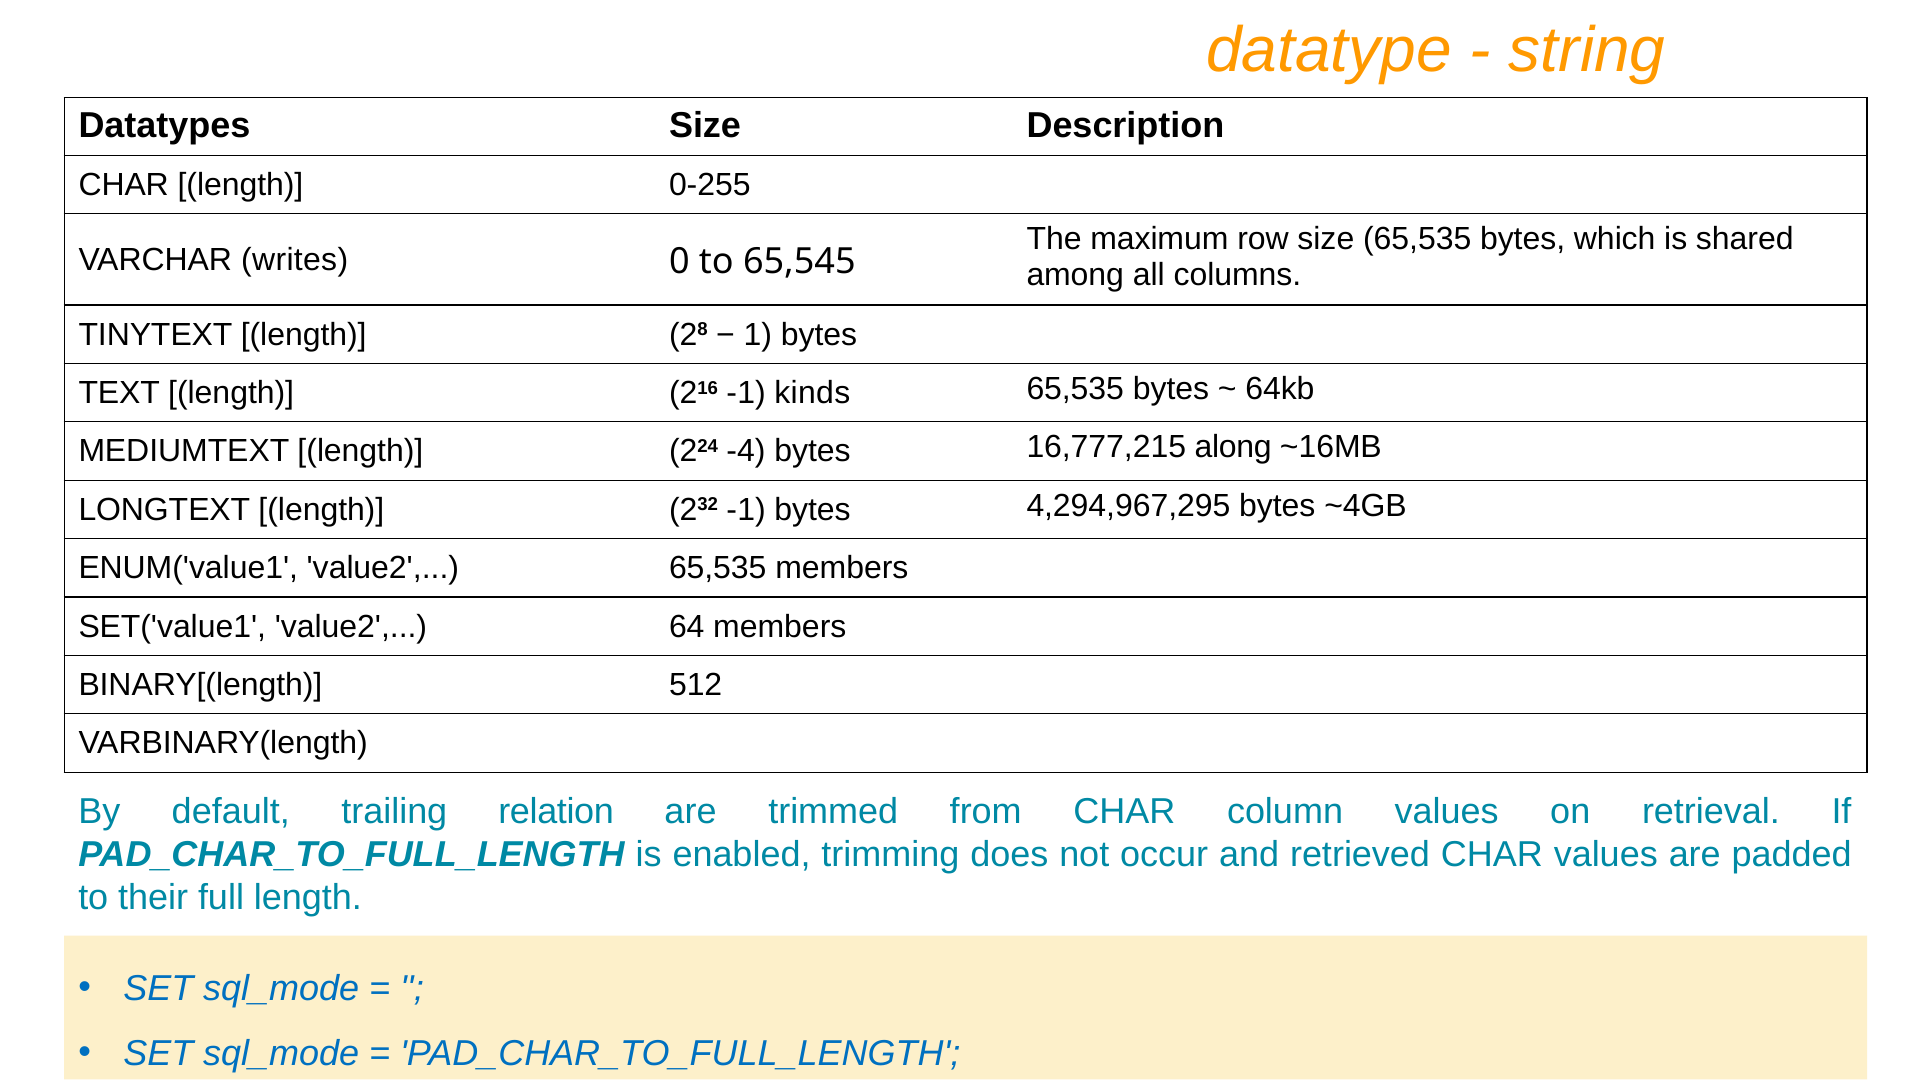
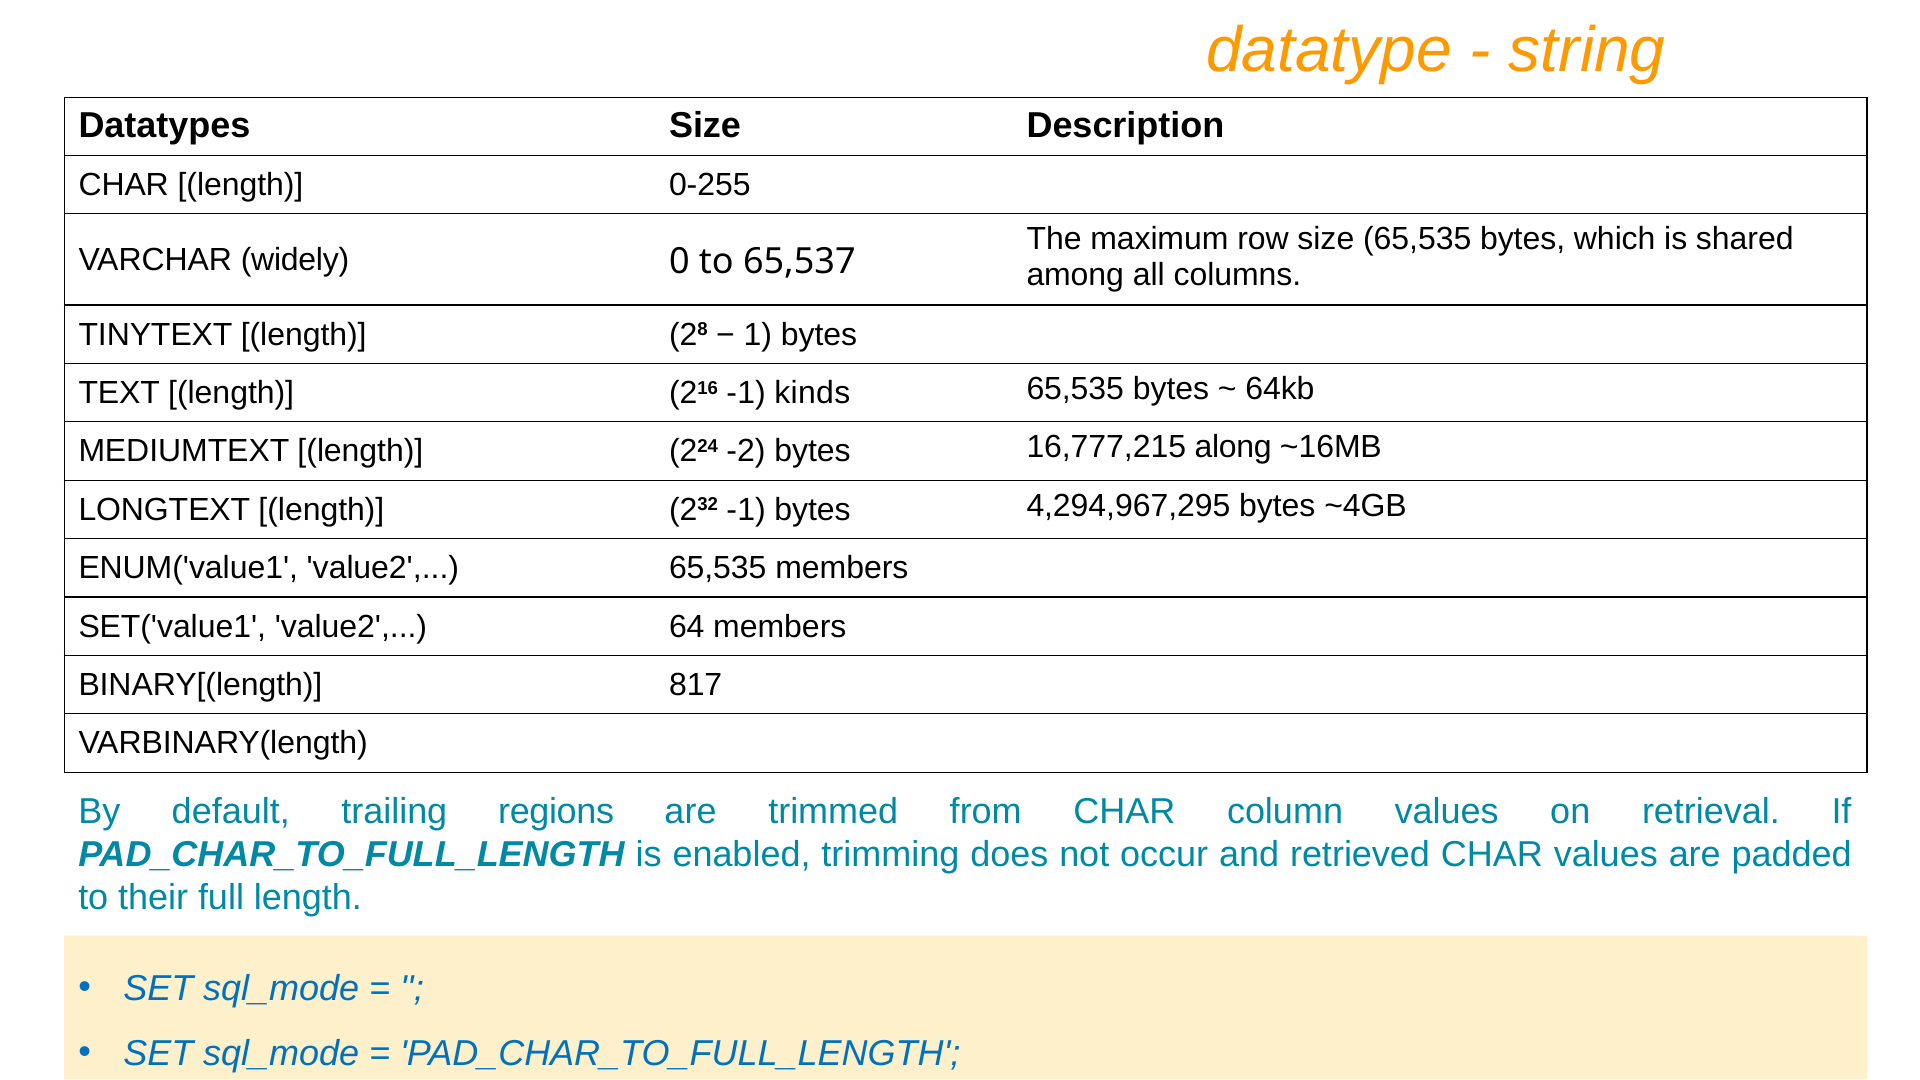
writes: writes -> widely (295, 260)
65,545: 65,545 -> 65,537 (799, 261)
-4: -4 -> -2 (746, 451)
512: 512 -> 817 (696, 685)
relation: relation -> regions (556, 811)
